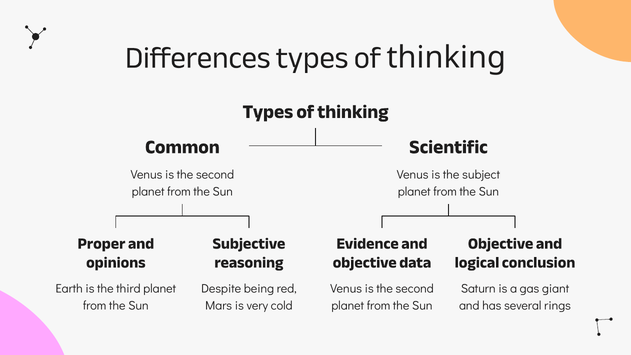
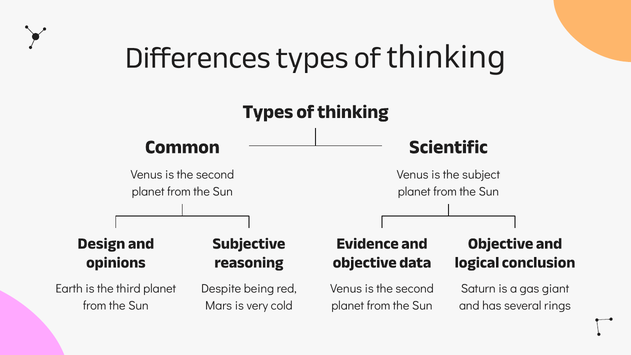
Proper: Proper -> Design (101, 243)
